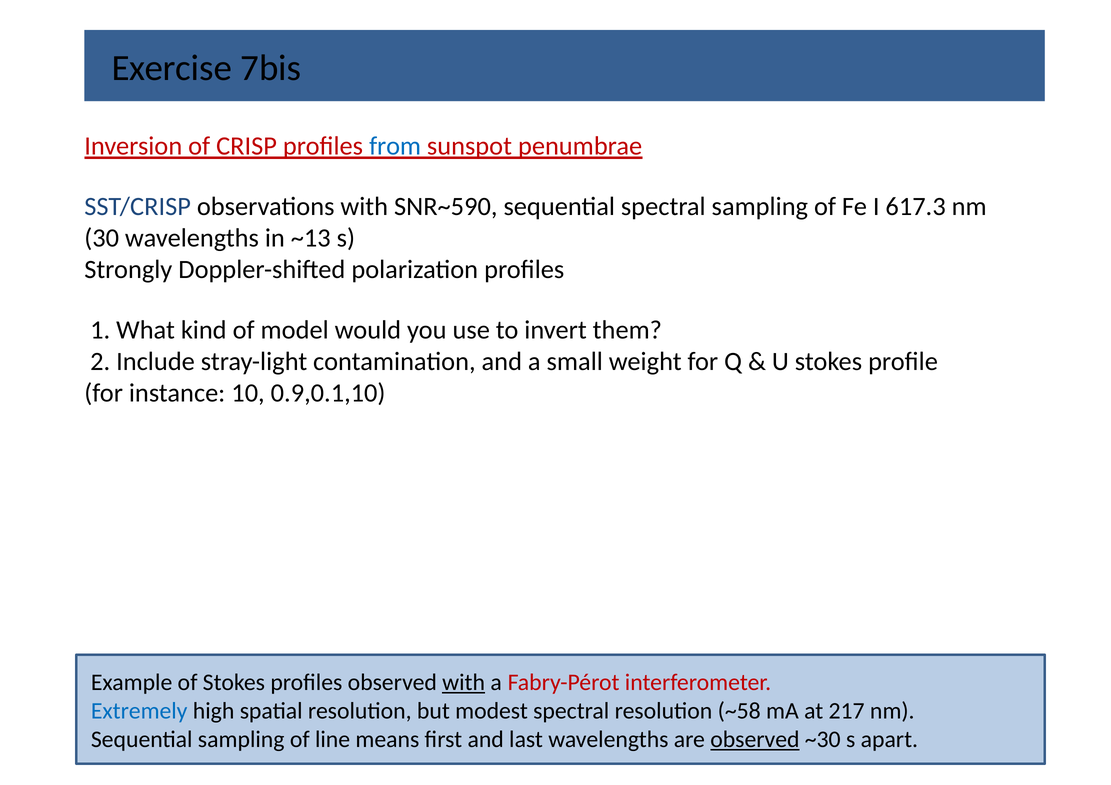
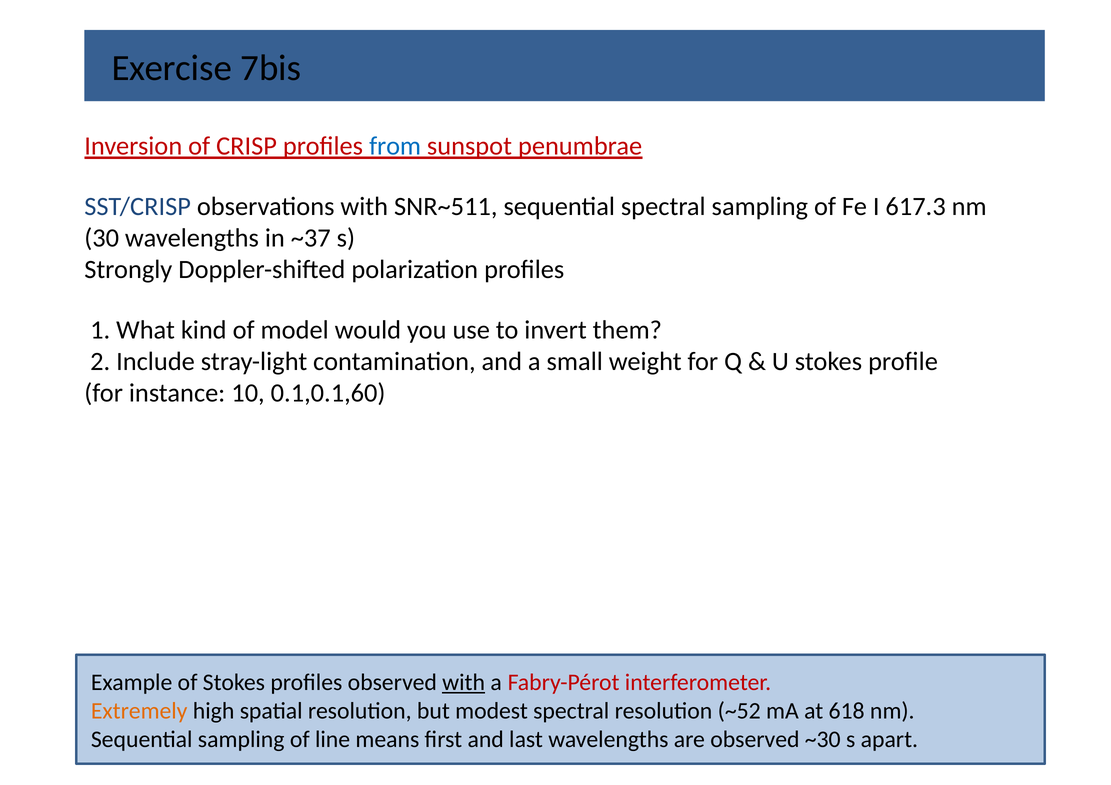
SNR~590: SNR~590 -> SNR~511 (446, 206)
~13: ~13 -> ~37 (311, 238)
0.9,0.1,10: 0.9,0.1,10 -> 0.1,0.1,60 (328, 393)
Extremely colour: blue -> orange (139, 711)
~58: ~58 -> ~52 (739, 711)
217: 217 -> 618 (847, 711)
observed underline: present -> none (755, 739)
